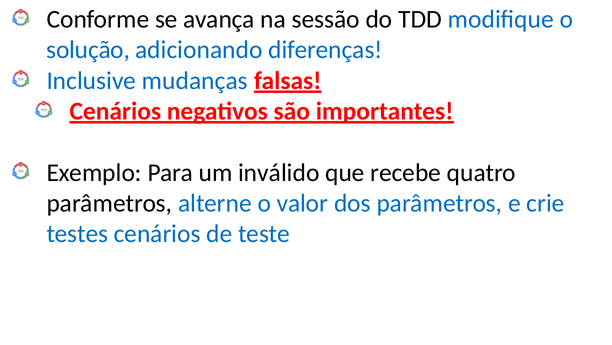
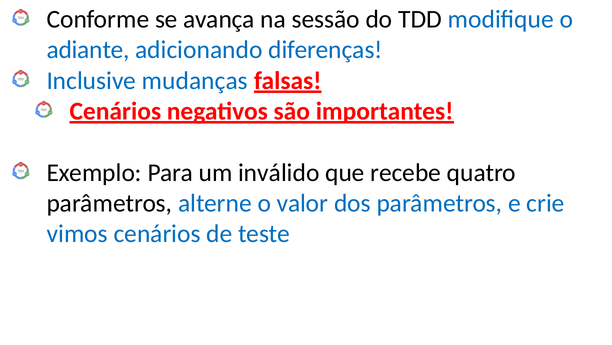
solução: solução -> adiante (88, 50)
testes: testes -> vimos (77, 233)
